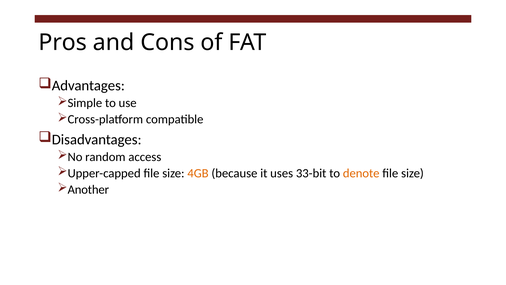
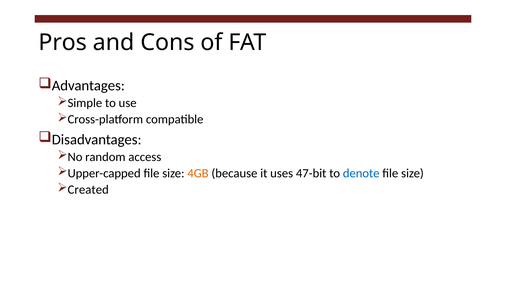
33-bit: 33-bit -> 47-bit (311, 173)
denote colour: orange -> blue (361, 173)
Another: Another -> Created (88, 189)
